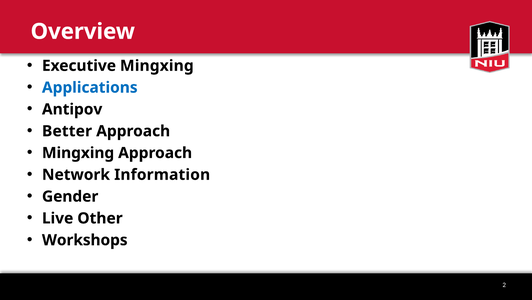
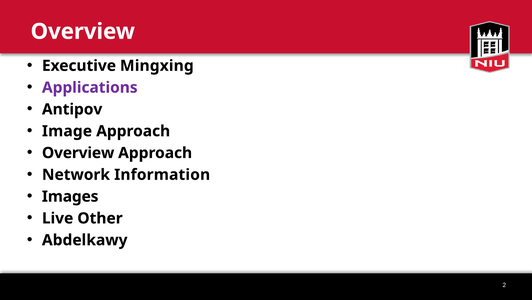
Applications colour: blue -> purple (90, 87)
Better: Better -> Image (67, 131)
Mingxing: Mingxing -> Overview (78, 153)
Gender: Gender -> Images (70, 196)
Workshops: Workshops -> Abdelkawy (85, 240)
